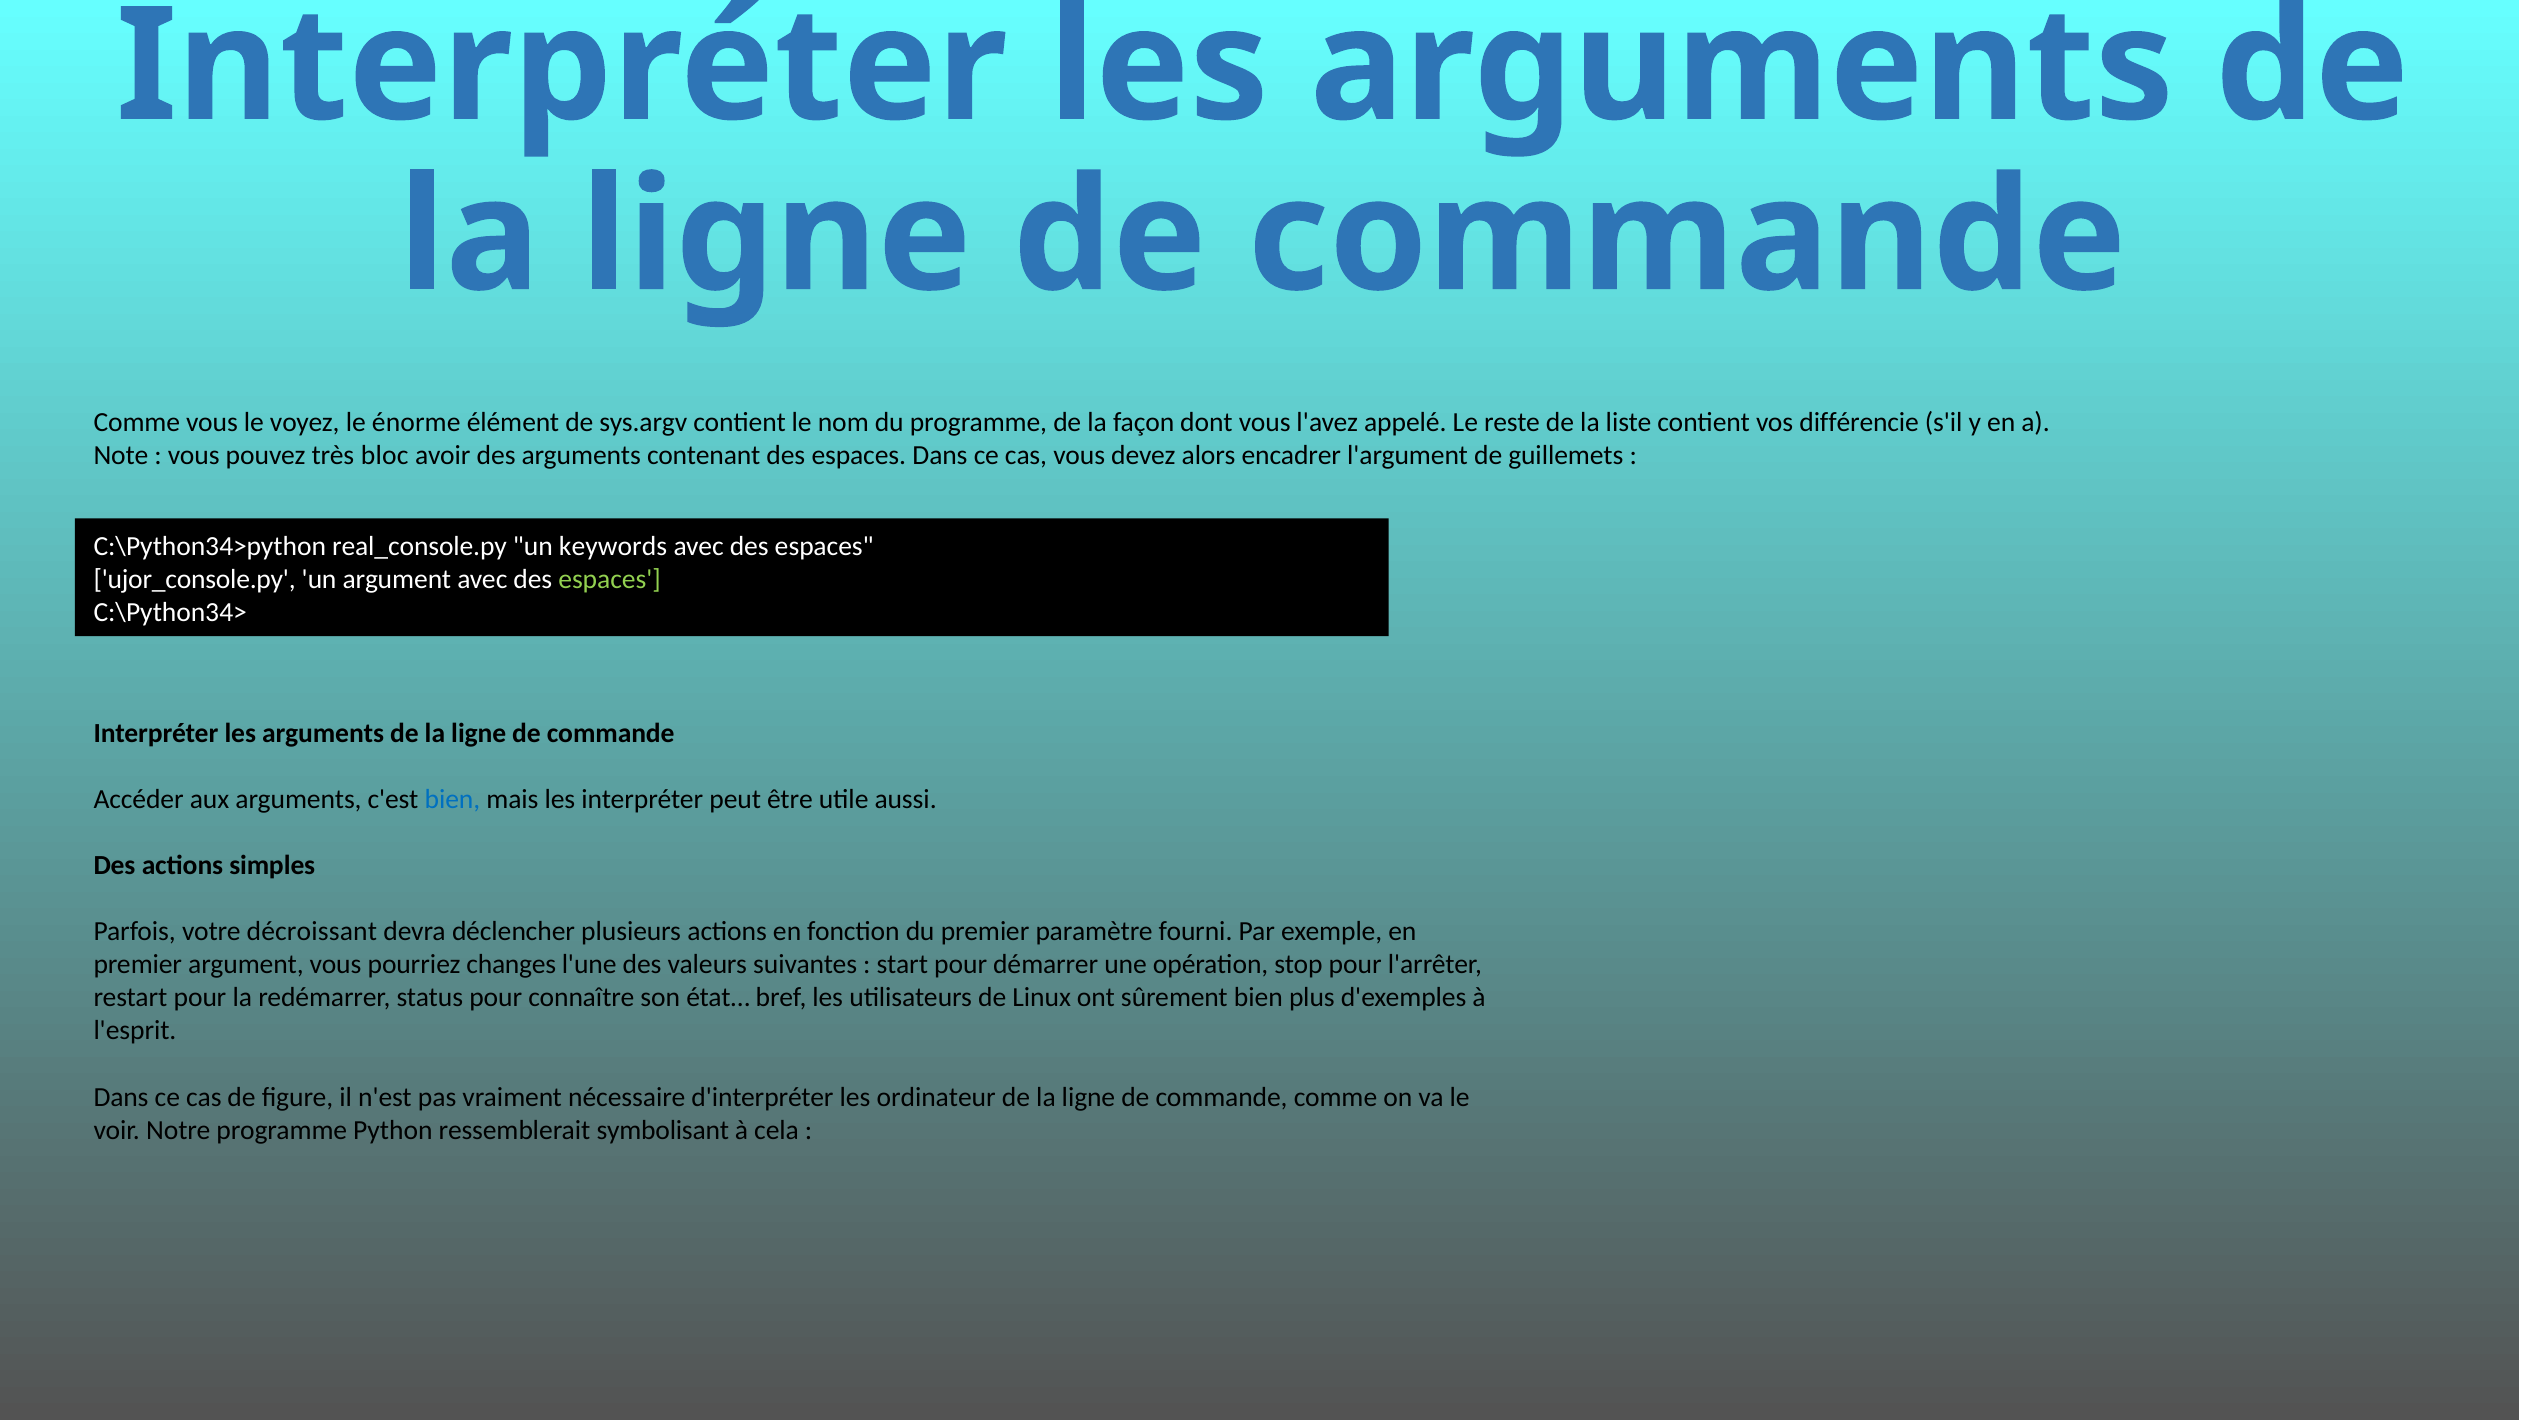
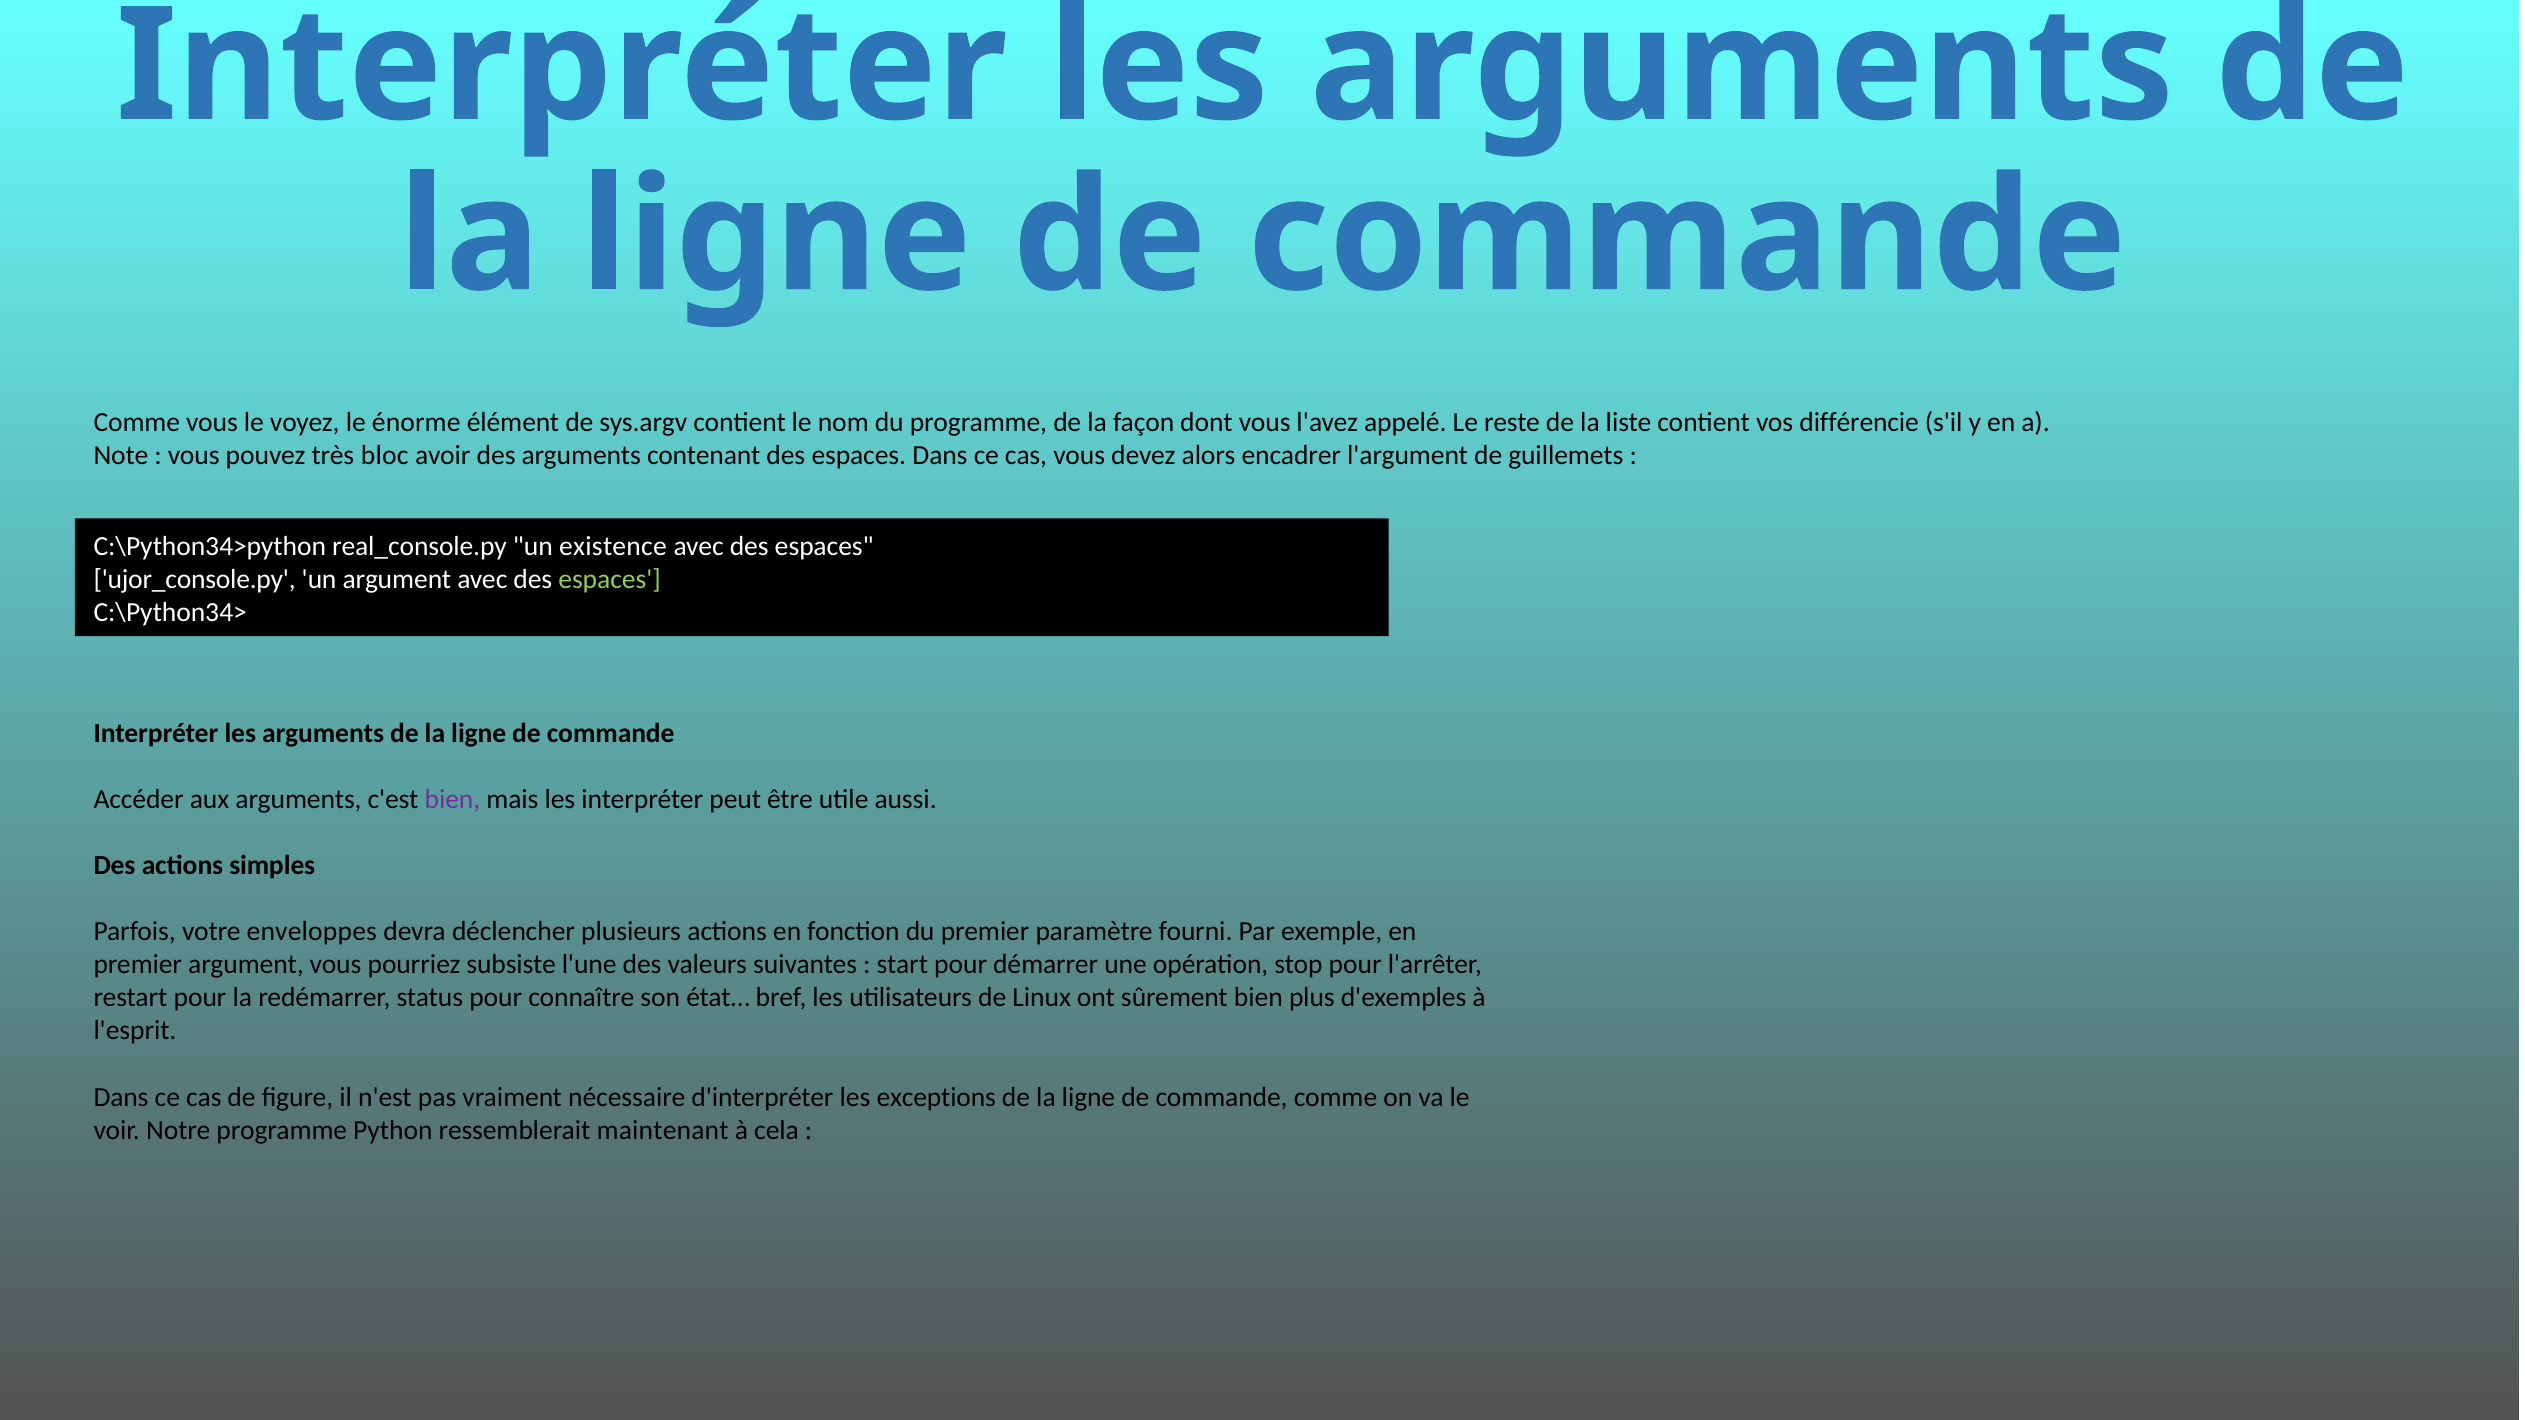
keywords: keywords -> existence (613, 546)
bien colour: blue -> purple (452, 799)
décroissant: décroissant -> enveloppes (312, 932)
changes: changes -> subsiste (511, 965)
ordinateur: ordinateur -> exceptions (936, 1097)
symbolisant: symbolisant -> maintenant (663, 1130)
